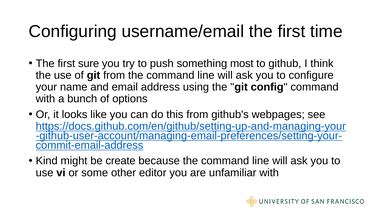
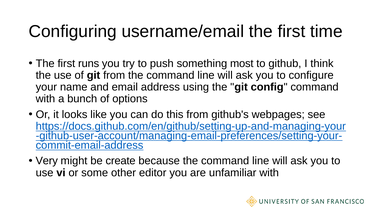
sure: sure -> runs (89, 64)
Kind: Kind -> Very (47, 161)
